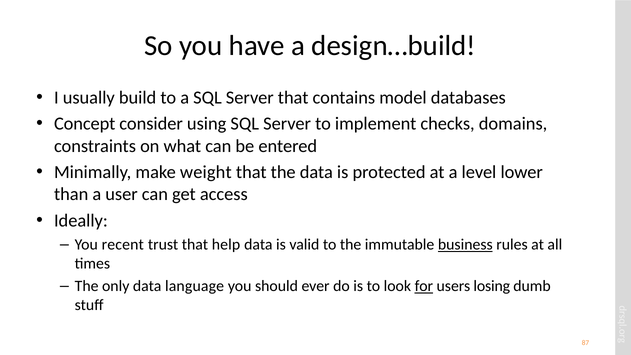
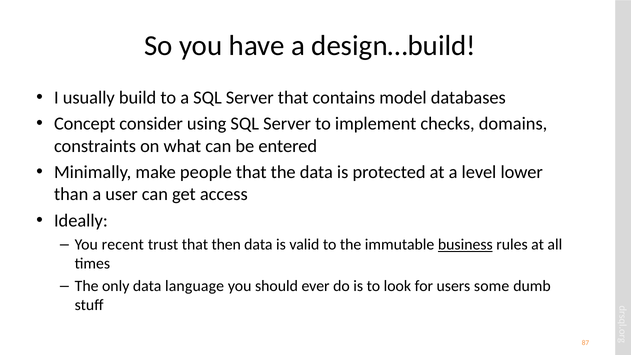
weight: weight -> people (206, 172)
help: help -> then (226, 245)
for underline: present -> none (424, 286)
losing: losing -> some (492, 286)
